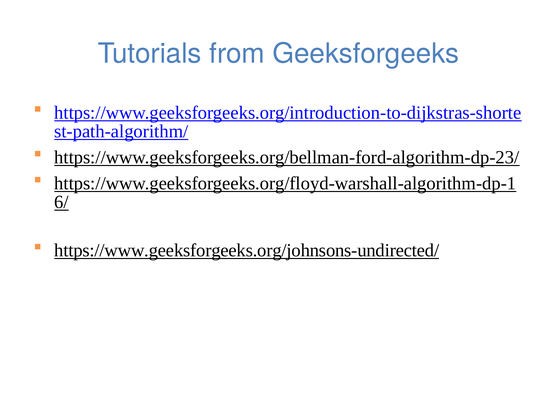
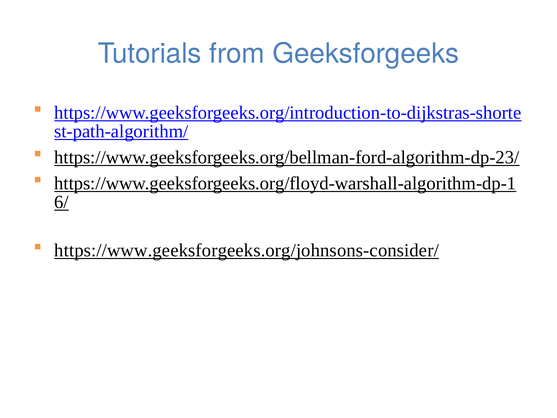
https://www.geeksforgeeks.org/johnsons-undirected/: https://www.geeksforgeeks.org/johnsons-undirected/ -> https://www.geeksforgeeks.org/johnsons-consider/ (247, 250)
